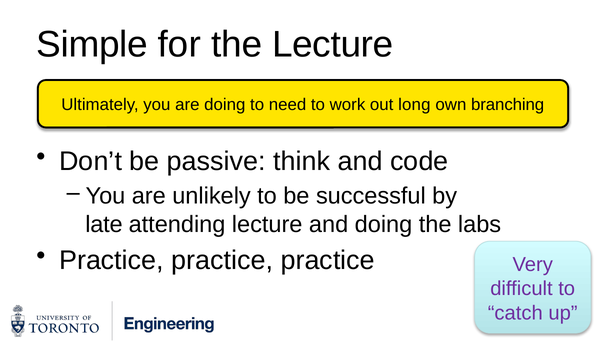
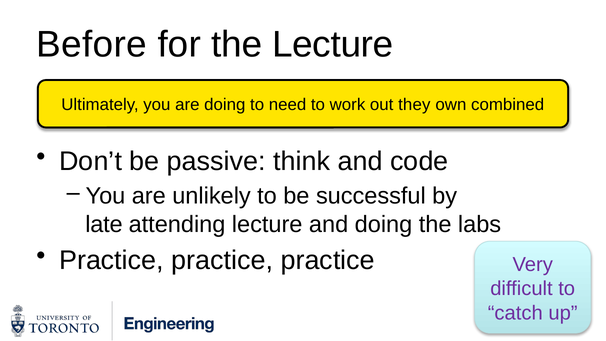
Simple: Simple -> Before (92, 45)
long: long -> they (414, 105)
branching: branching -> combined (508, 105)
